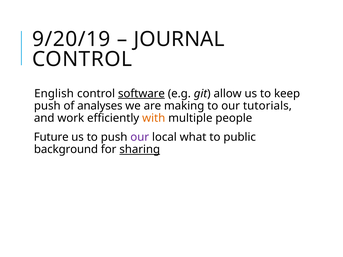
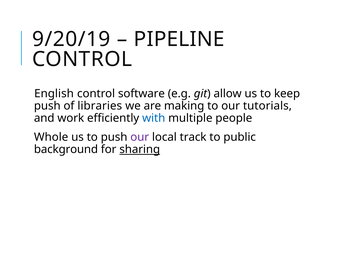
JOURNAL: JOURNAL -> PIPELINE (179, 39)
software underline: present -> none (141, 94)
analyses: analyses -> libraries (100, 106)
with colour: orange -> blue (154, 118)
Future: Future -> Whole (51, 137)
what: what -> track (193, 137)
